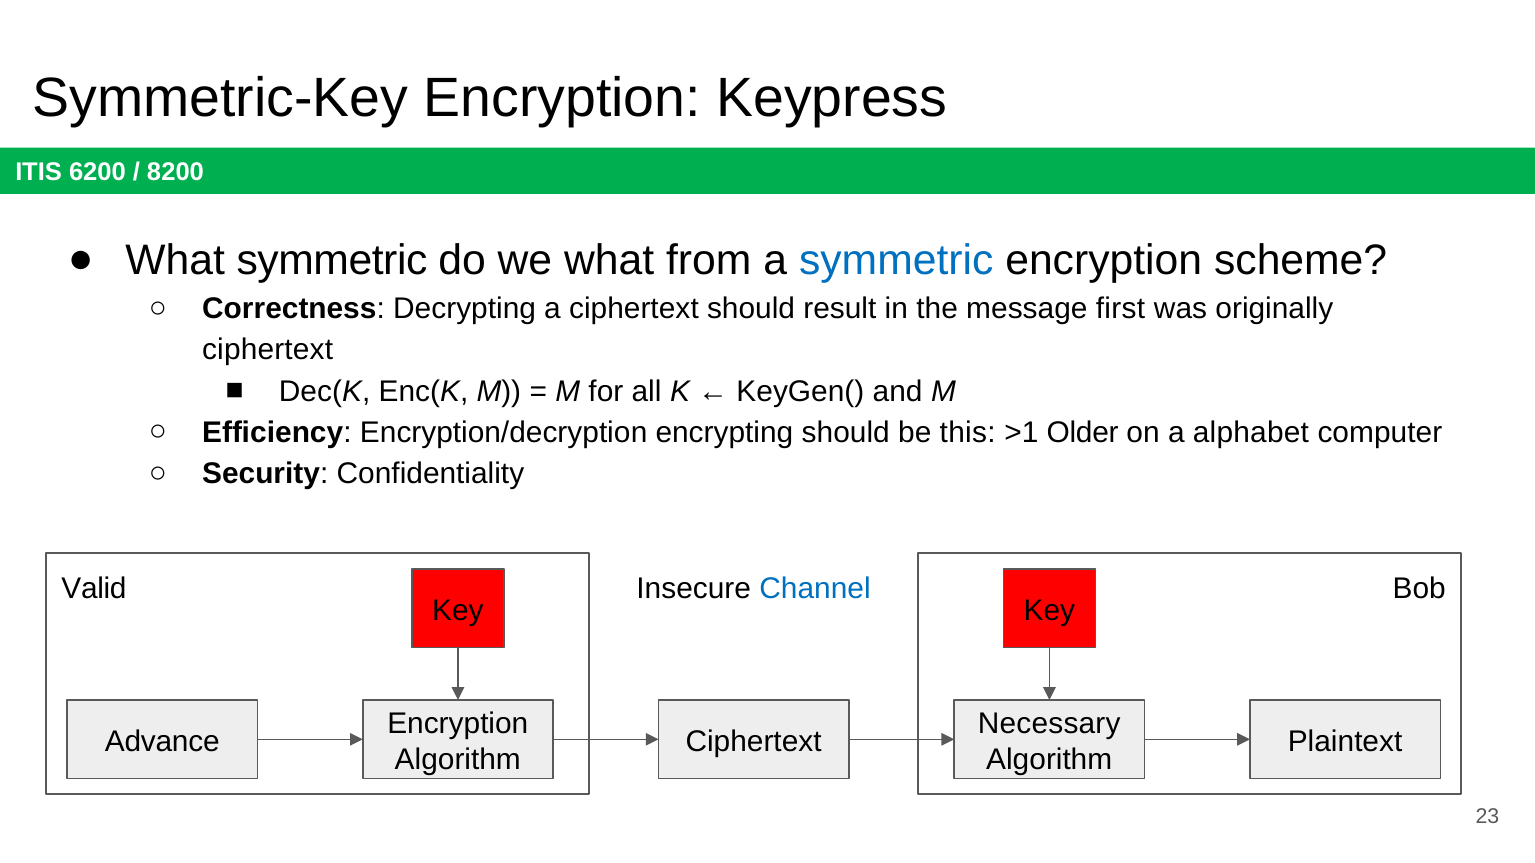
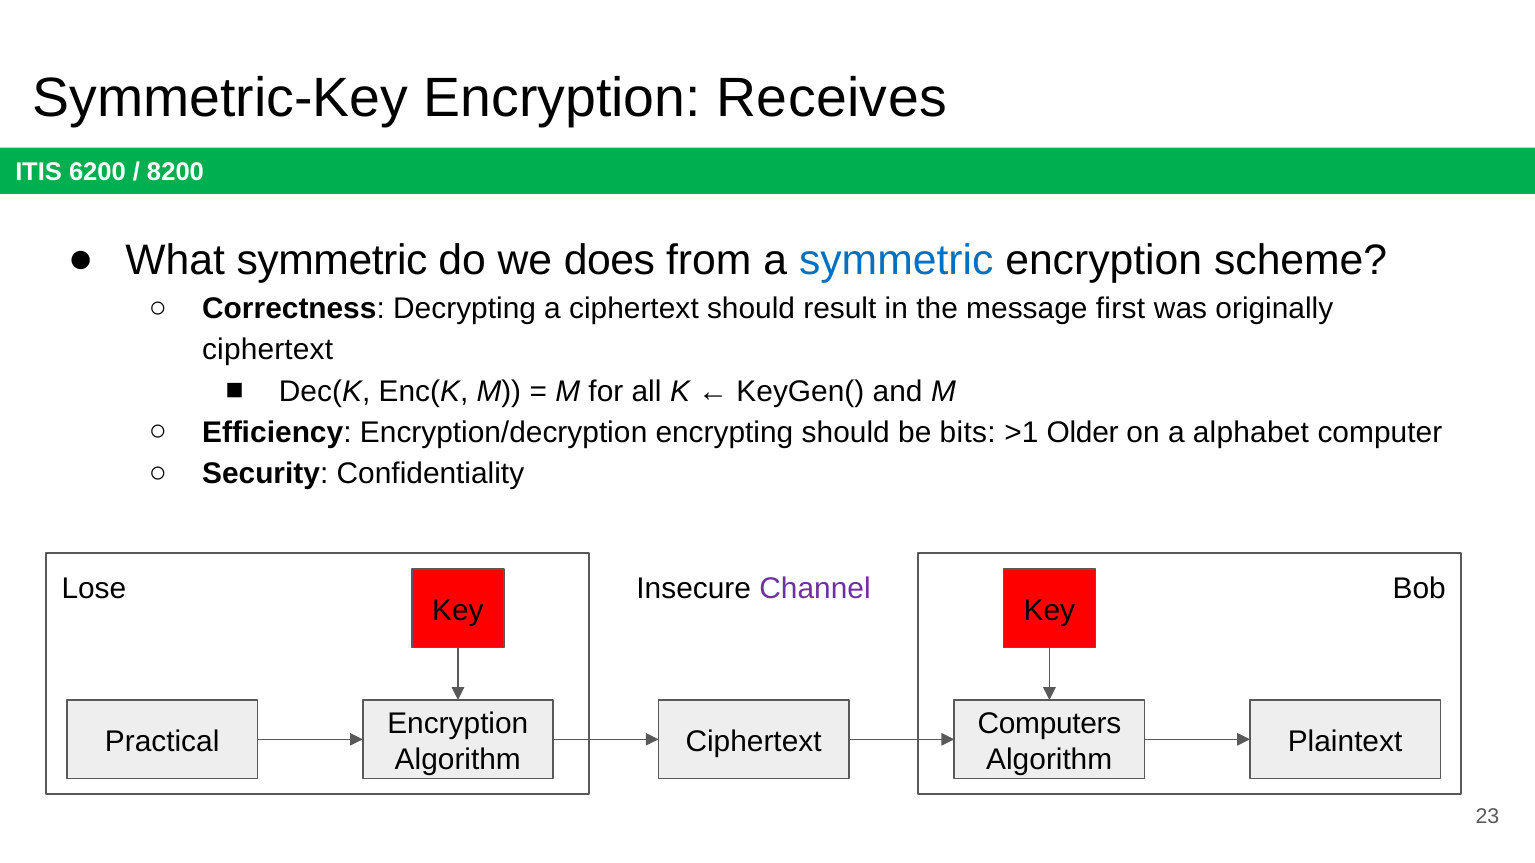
Keypress: Keypress -> Receives (832, 98)
we what: what -> does (609, 261)
this: this -> bits (968, 433)
Valid: Valid -> Lose (94, 588)
Channel colour: blue -> purple (815, 588)
Necessary: Necessary -> Computers (1049, 724)
Advance: Advance -> Practical (162, 742)
